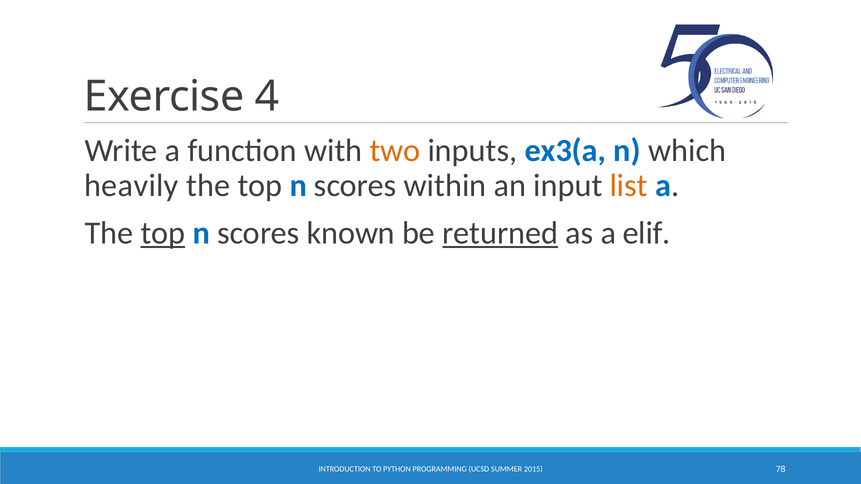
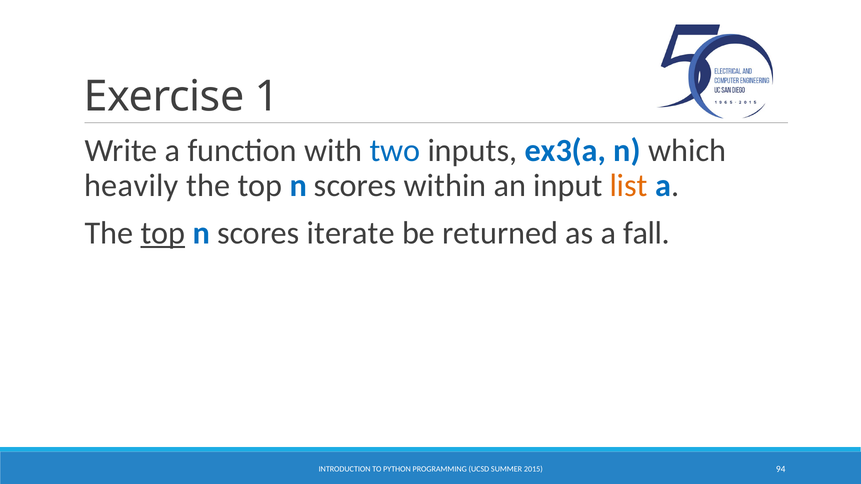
4: 4 -> 1 (267, 96)
two colour: orange -> blue (395, 151)
known: known -> iterate (351, 233)
returned underline: present -> none (500, 233)
elif: elif -> fall (646, 233)
78: 78 -> 94 (781, 470)
